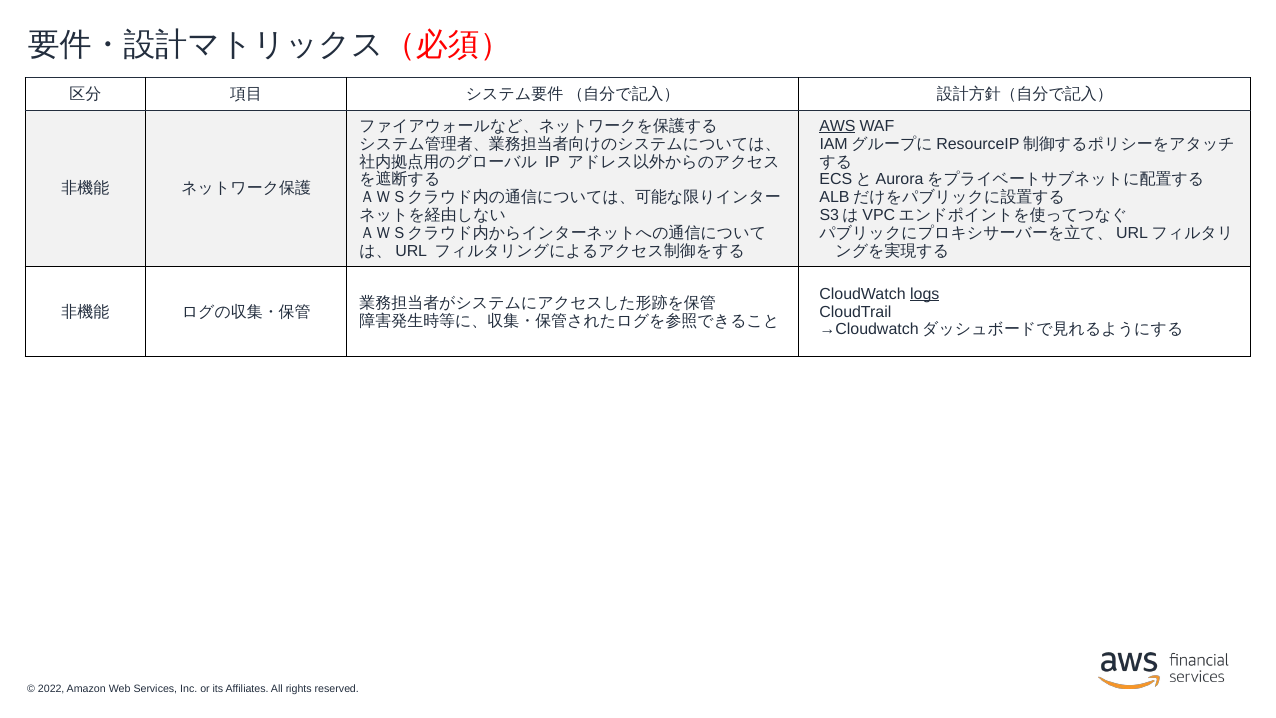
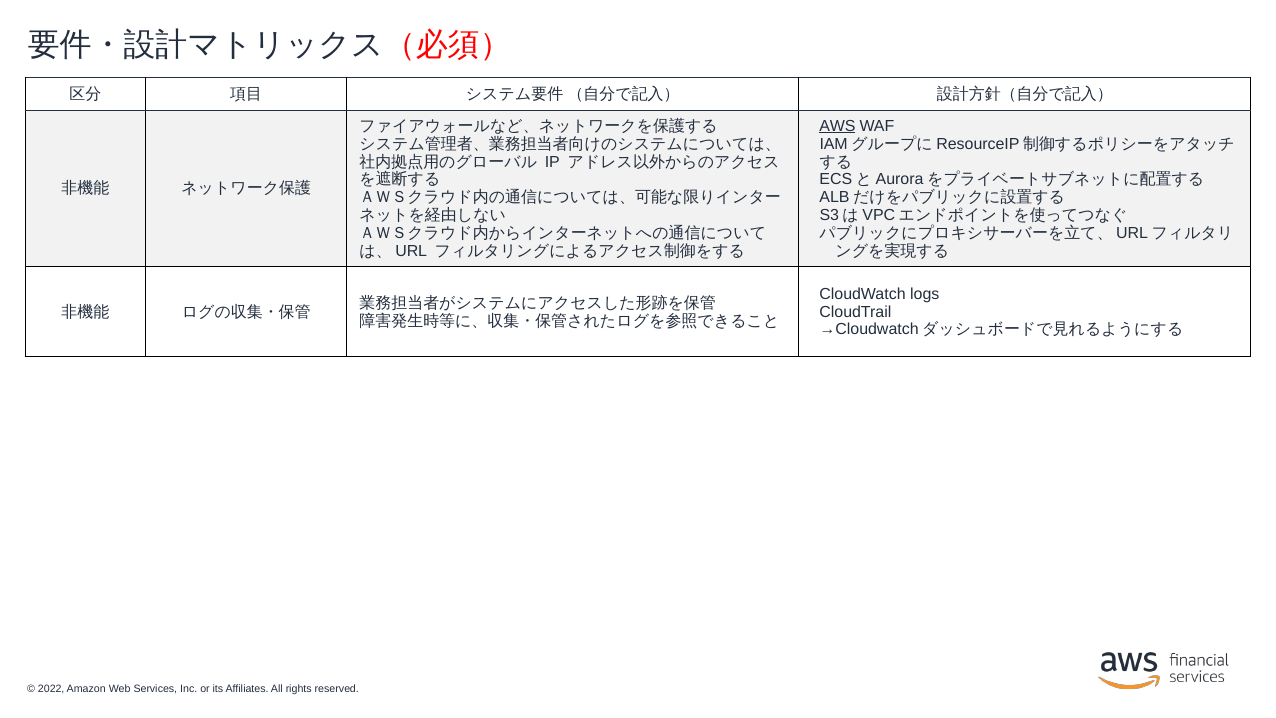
logs underline: present -> none (925, 294)
